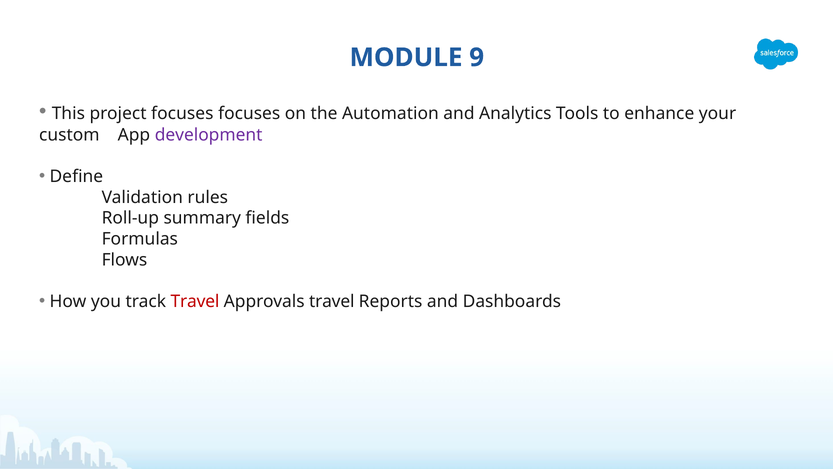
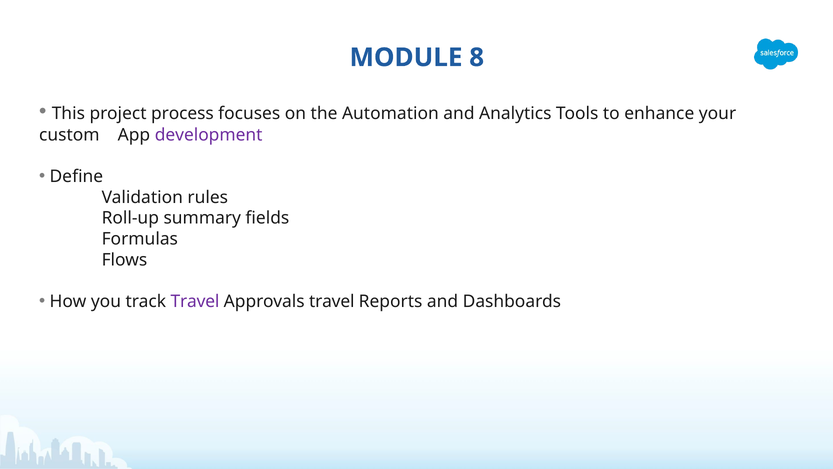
9: 9 -> 8 (477, 58)
project focuses: focuses -> process (182, 113)
Travel colour: red -> purple (195, 302)
